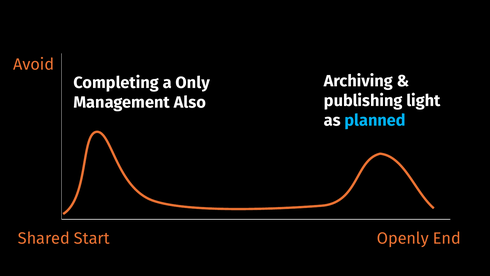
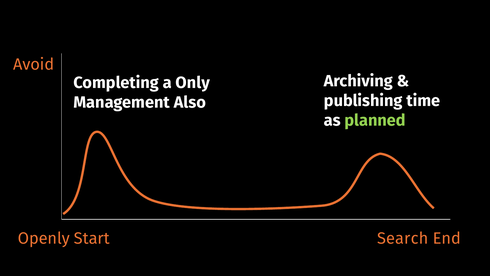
light: light -> time (423, 101)
planned colour: light blue -> light green (375, 120)
Shared: Shared -> Openly (44, 238)
Openly: Openly -> Search (403, 238)
